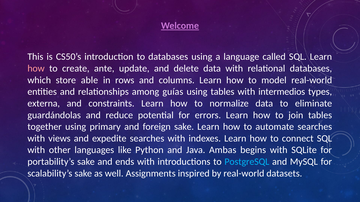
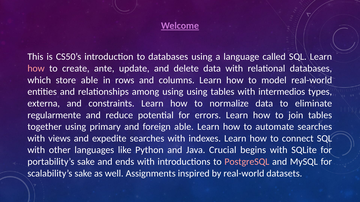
among guías: guías -> using (173, 92)
guardándolas: guardándolas -> regularmente (54, 115)
foreign sake: sake -> able (184, 127)
Ambas: Ambas -> Crucial (223, 150)
PostgreSQL colour: light blue -> pink (247, 162)
